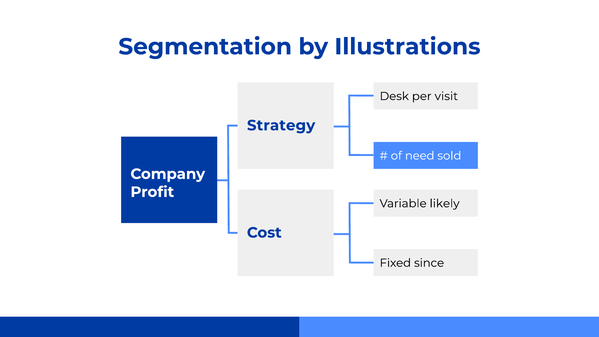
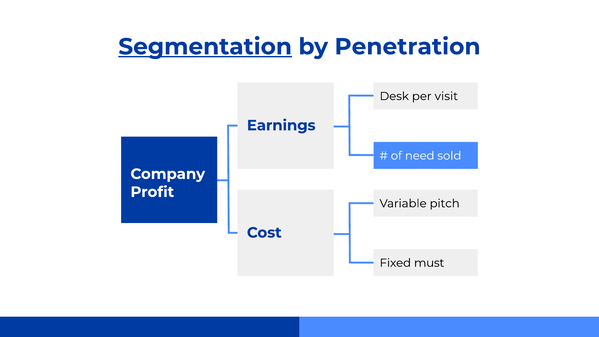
Segmentation underline: none -> present (205, 47)
Illustrations: Illustrations -> Penetration (408, 47)
Strategy: Strategy -> Earnings (281, 125)
likely: likely -> pitch (445, 203)
since: since -> must (429, 263)
